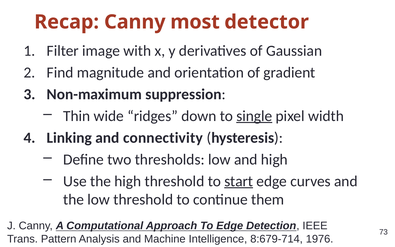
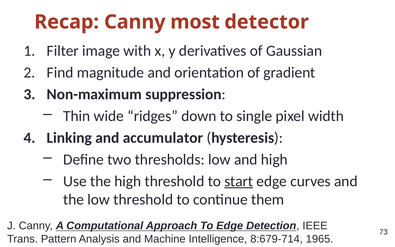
single underline: present -> none (254, 116)
connectivity: connectivity -> accumulator (163, 138)
1976: 1976 -> 1965 (320, 239)
